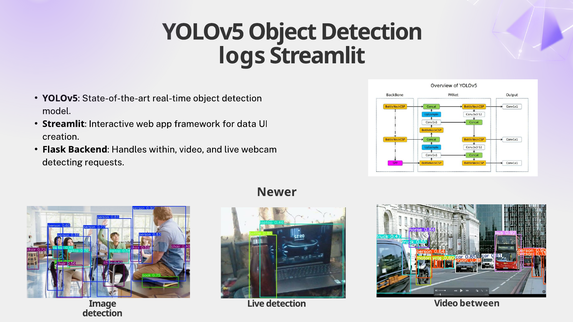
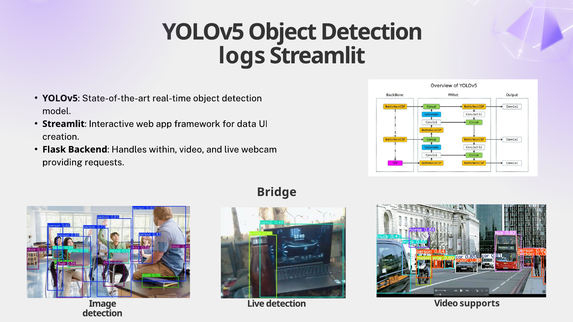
detecting: detecting -> providing (62, 162)
Newer: Newer -> Bridge (277, 192)
between: between -> supports (480, 304)
